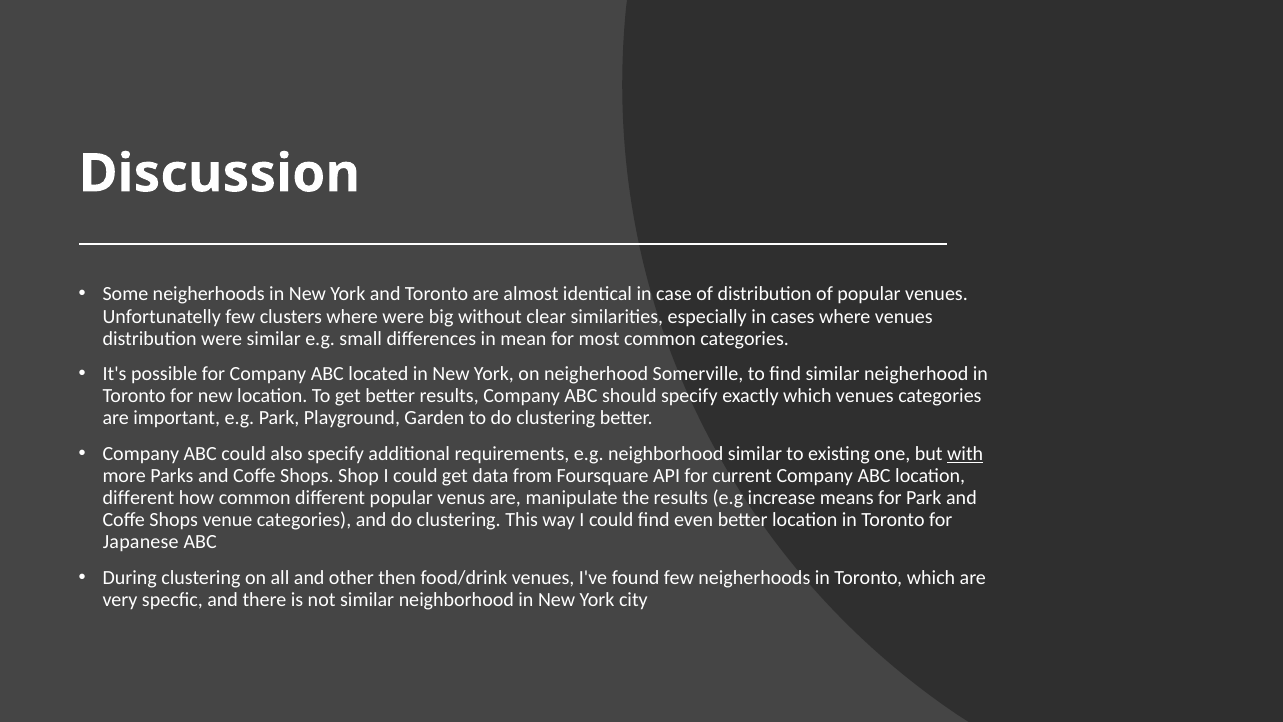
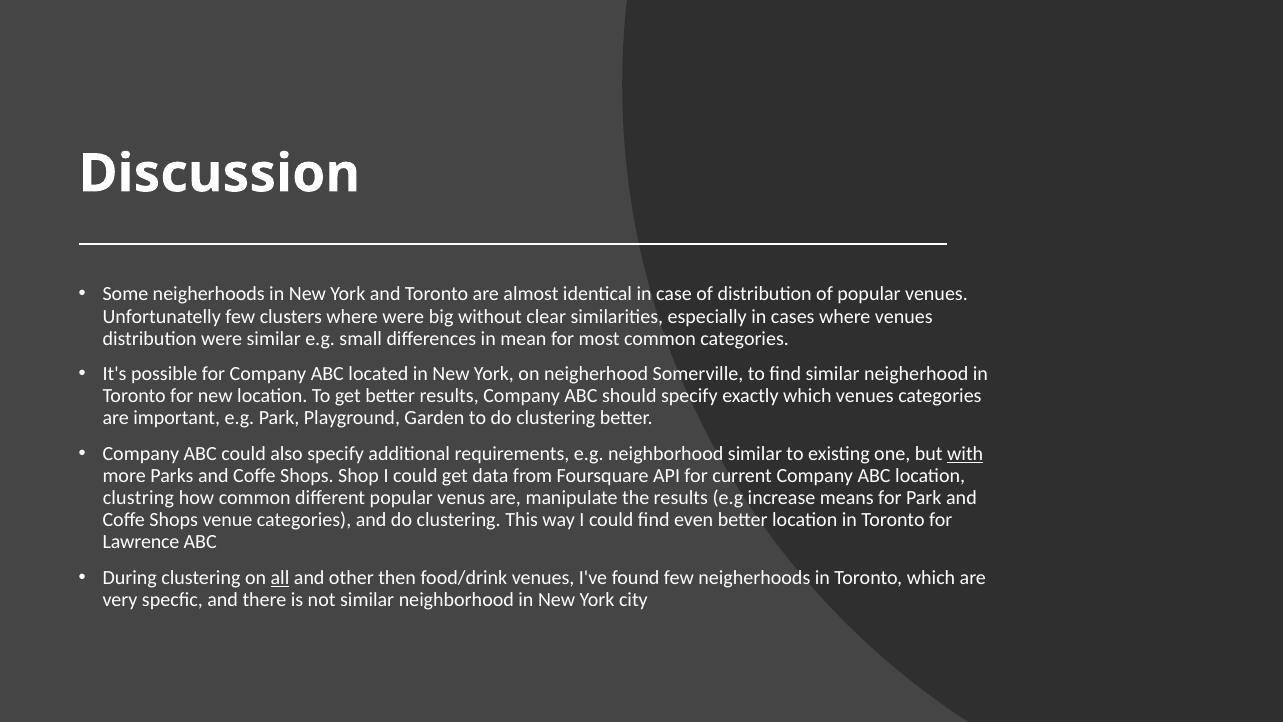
different: different -> clustring (138, 498)
Japanese: Japanese -> Lawrence (141, 542)
all underline: none -> present (280, 577)
